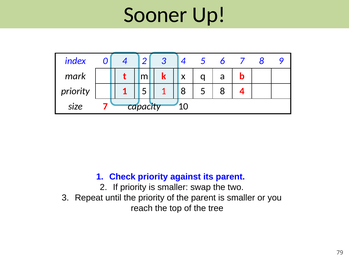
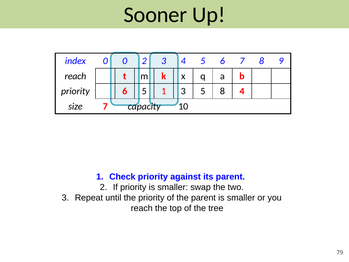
0 4: 4 -> 0 (125, 61)
mark: mark -> reach (75, 76)
priority 1: 1 -> 6 (125, 91)
1 8: 8 -> 3 (183, 91)
